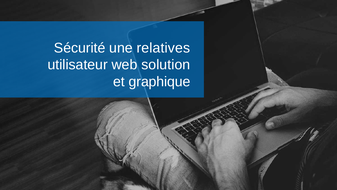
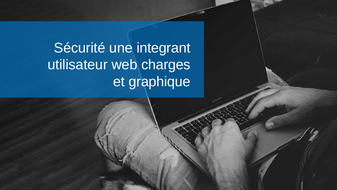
relatives: relatives -> integrant (163, 48)
solution: solution -> charges (166, 65)
